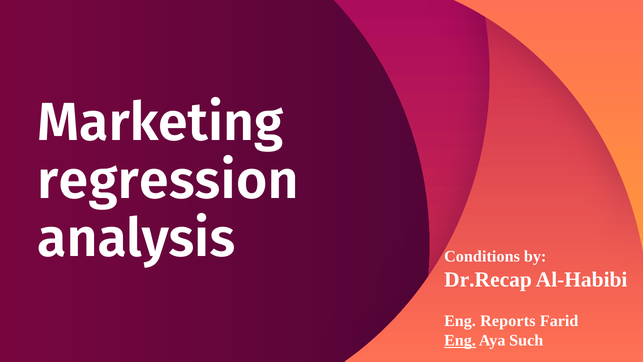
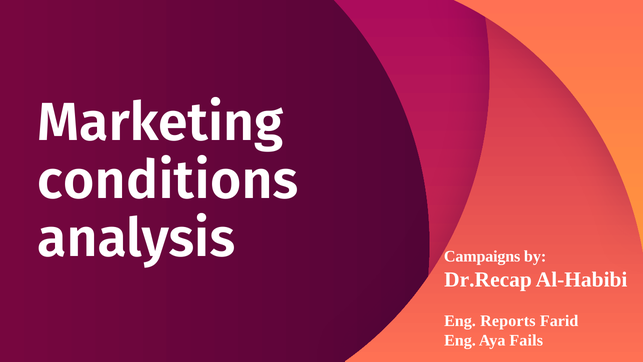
regression: regression -> conditions (168, 181)
Conditions: Conditions -> Campaigns (482, 256)
Eng underline: present -> none (460, 340)
Such: Such -> Fails (526, 340)
